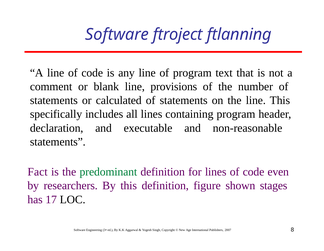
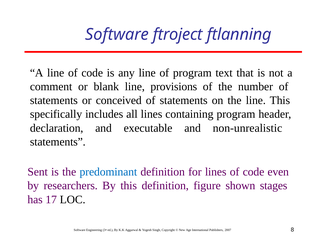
calculated: calculated -> conceived (119, 100)
non-reasonable: non-reasonable -> non-unrealistic (247, 128)
Fact: Fact -> Sent (38, 171)
predominant colour: green -> blue (108, 171)
